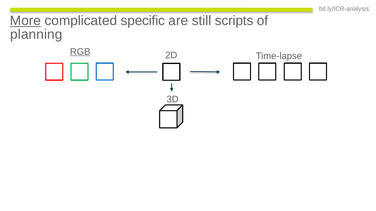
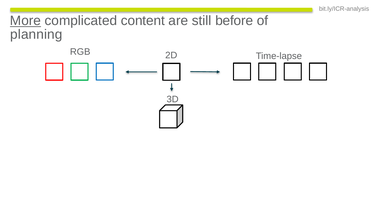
specific: specific -> content (143, 21)
scripts: scripts -> before (234, 21)
RGB underline: present -> none (80, 52)
